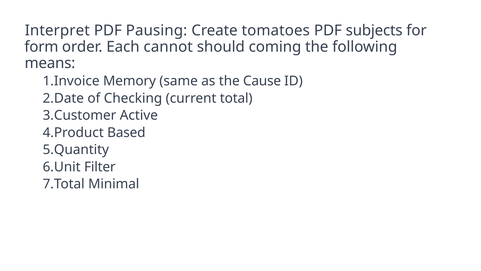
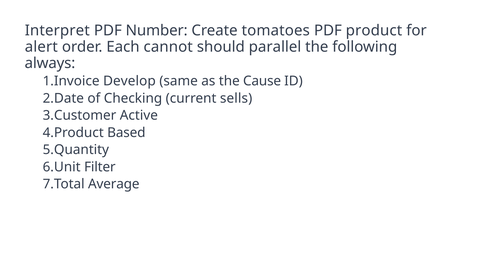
Pausing: Pausing -> Number (157, 31)
subjects: subjects -> product (374, 31)
form: form -> alert (41, 47)
coming: coming -> parallel (275, 47)
means: means -> always (50, 63)
Memory: Memory -> Develop (129, 81)
total: total -> sells (236, 98)
Minimal: Minimal -> Average (114, 184)
